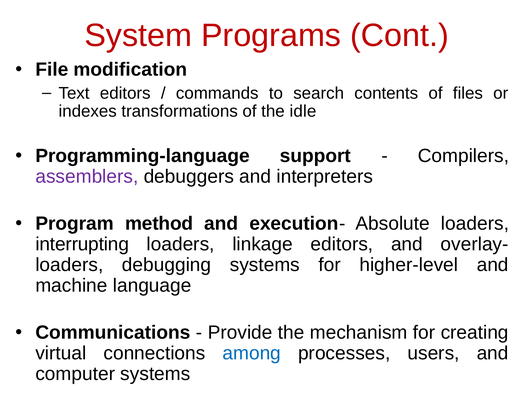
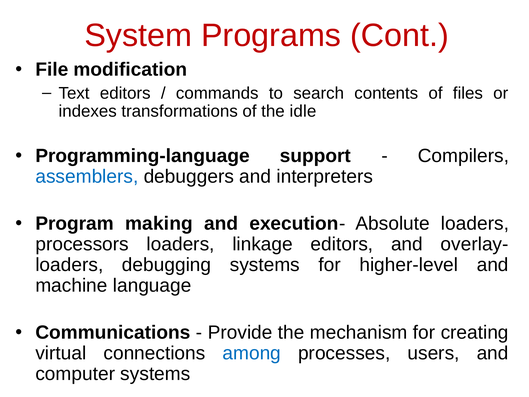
assemblers colour: purple -> blue (87, 176)
method: method -> making (159, 223)
interrupting: interrupting -> processors (82, 244)
